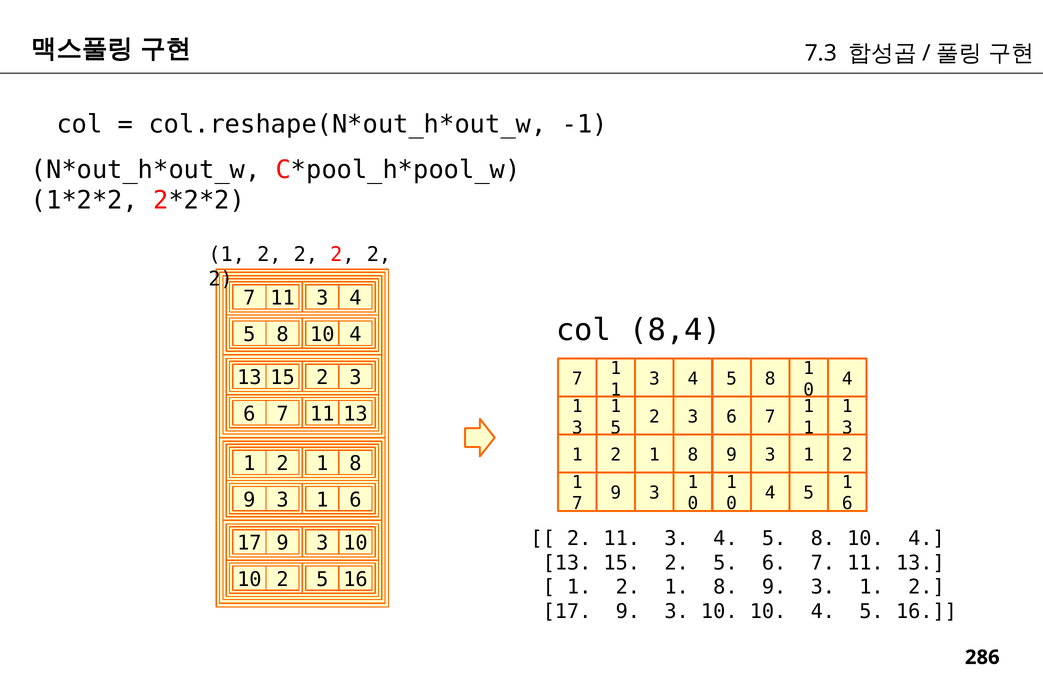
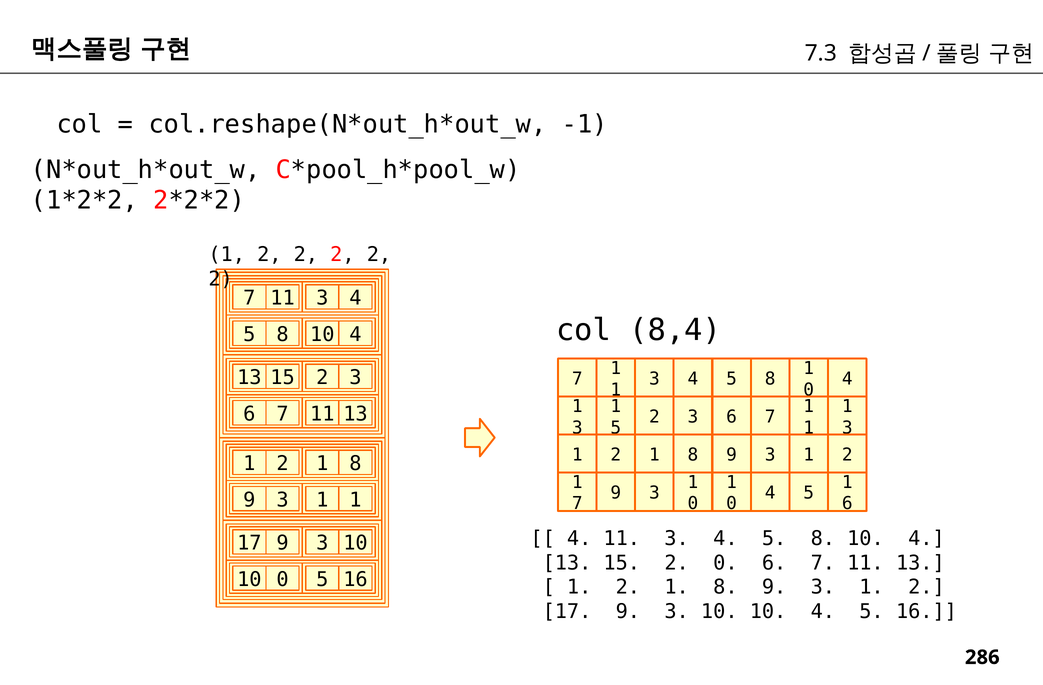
3 1 6: 6 -> 1 (355, 500)
2: 2 -> 4 (579, 539)
15 2 5: 5 -> 0 (725, 563)
10 2: 2 -> 0 (283, 580)
